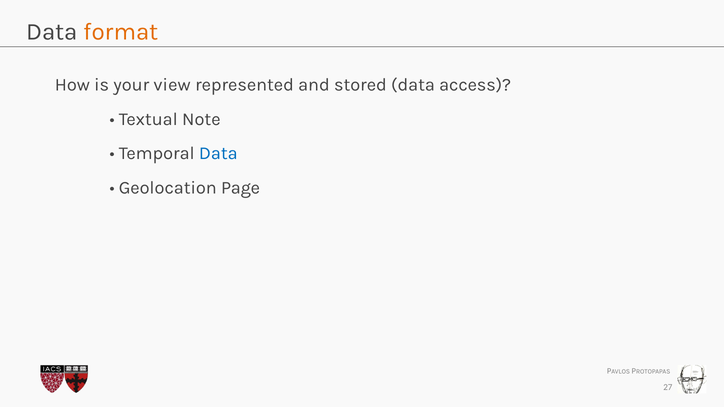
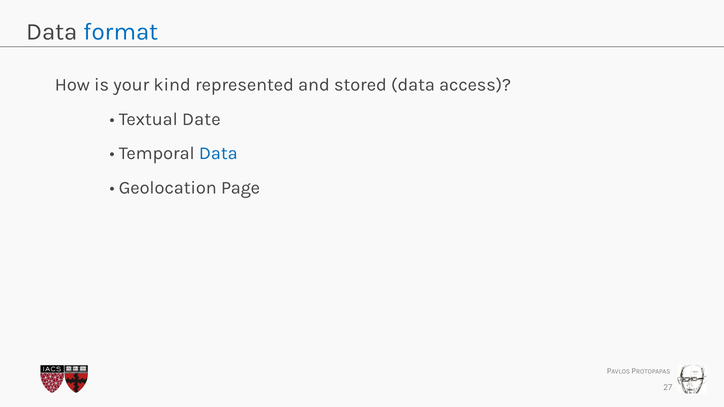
format colour: orange -> blue (121, 32)
view: view -> kind (172, 85)
Note: Note -> Date (201, 119)
